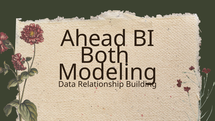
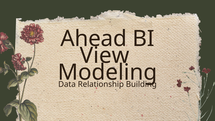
Both: Both -> View (105, 56)
